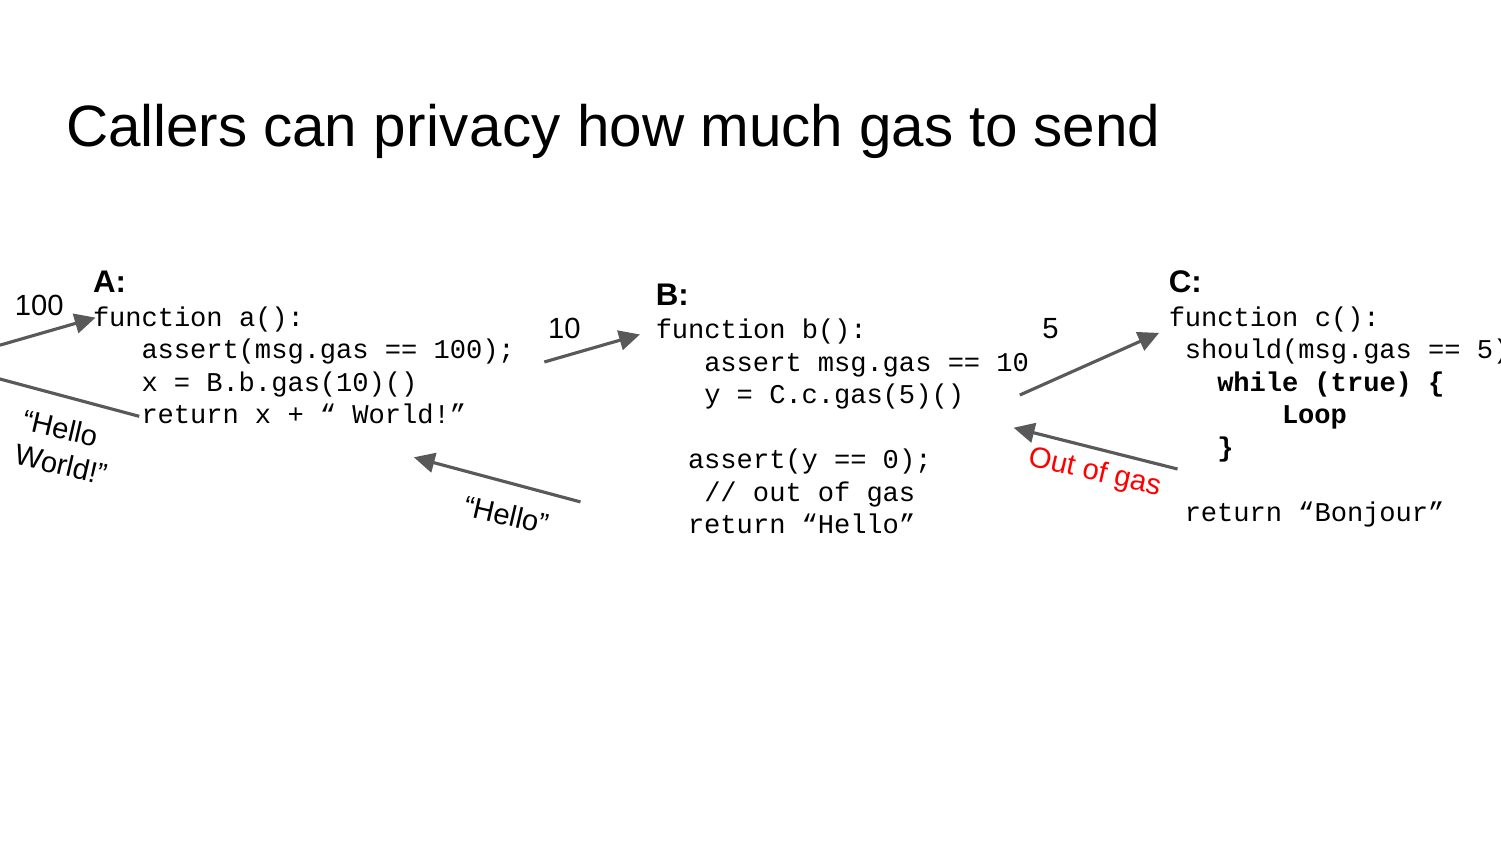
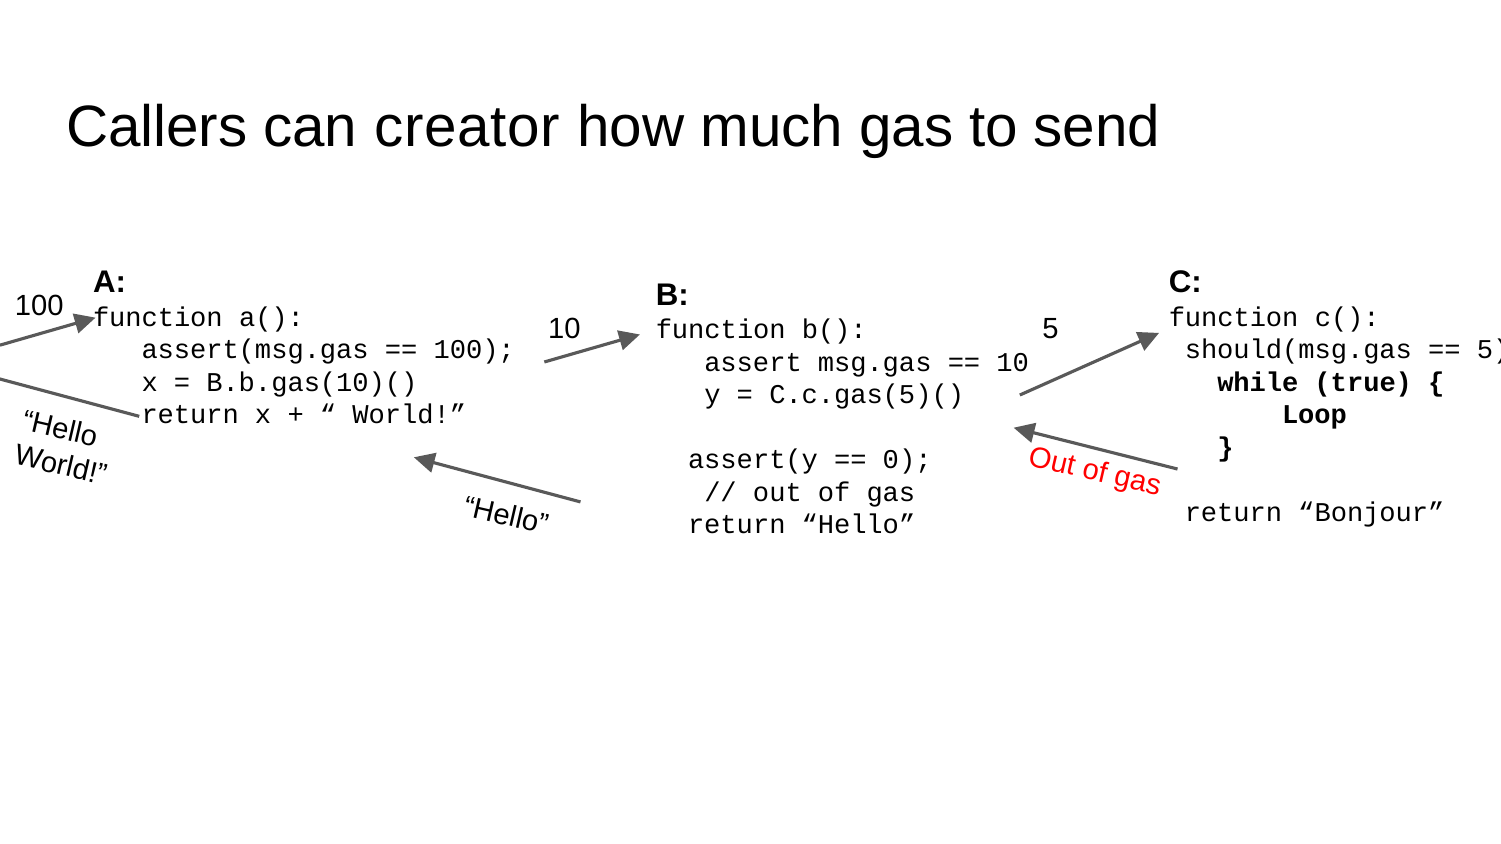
privacy: privacy -> creator (467, 127)
